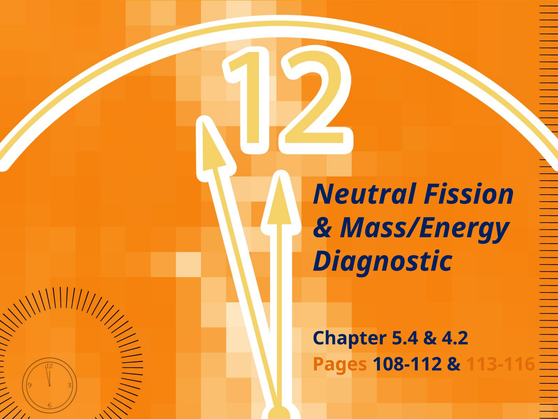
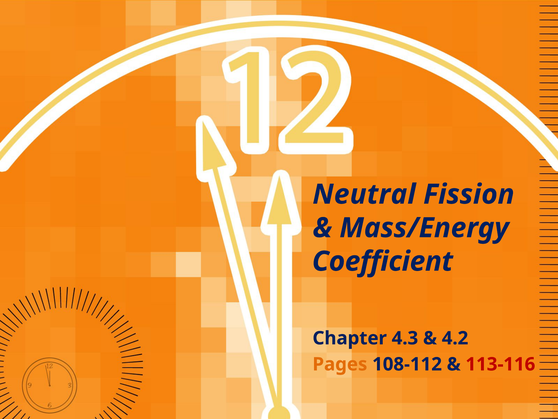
Diagnostic: Diagnostic -> Coefficient (382, 261)
5.4: 5.4 -> 4.3 (405, 338)
113-116 colour: orange -> red (500, 364)
